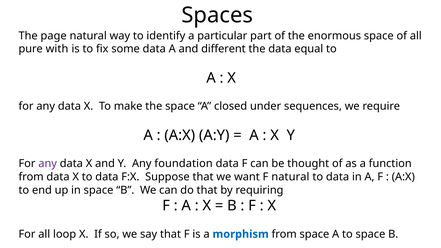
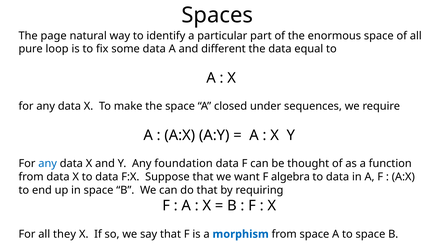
with: with -> loop (57, 49)
any colour: purple -> blue (48, 164)
F natural: natural -> algebra (290, 177)
loop: loop -> they (65, 234)
